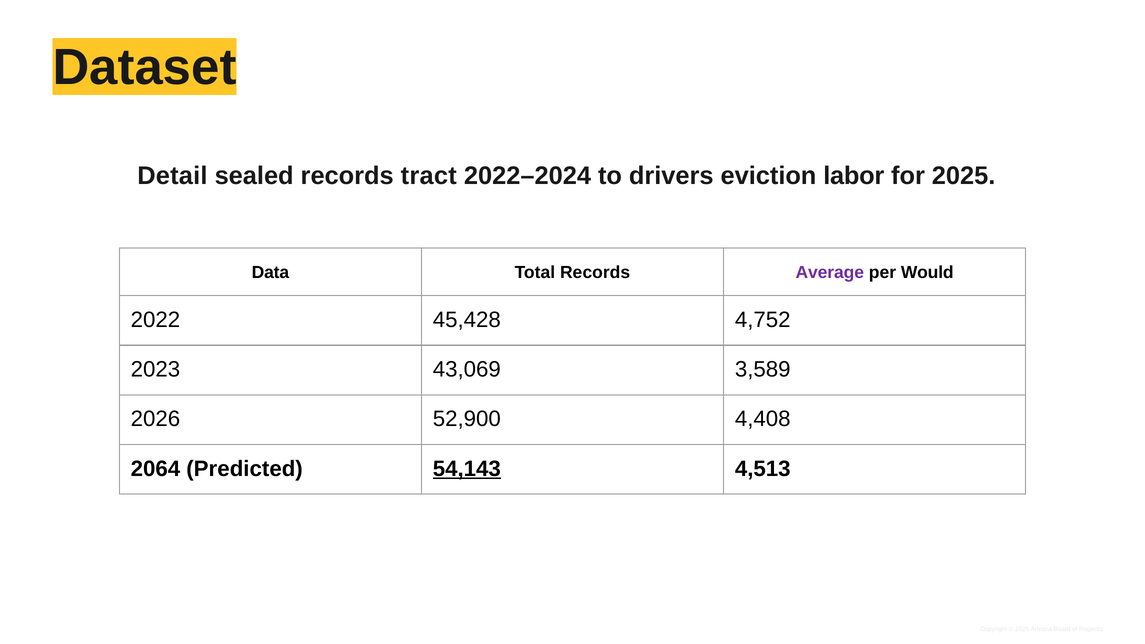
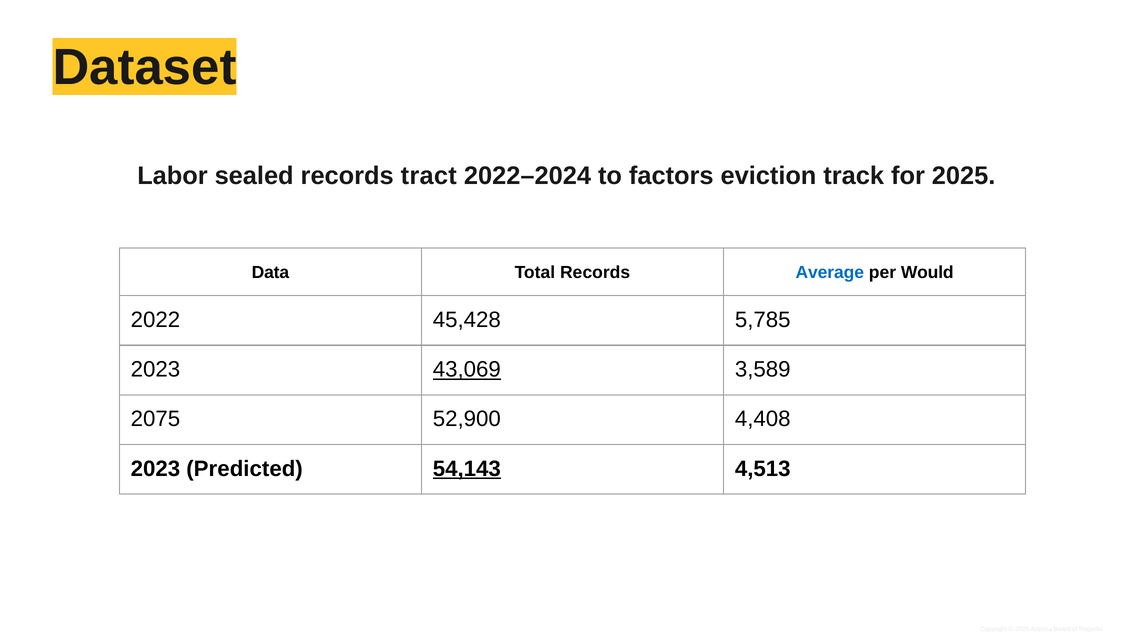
Detail: Detail -> Labor (172, 176)
drivers: drivers -> factors (671, 176)
labor: labor -> track (854, 176)
Average colour: purple -> blue (830, 272)
4,752: 4,752 -> 5,785 (763, 320)
43,069 underline: none -> present (467, 370)
2026: 2026 -> 2075 (155, 419)
2064: 2064 -> 2023 (155, 469)
